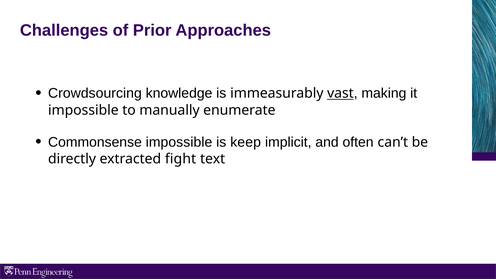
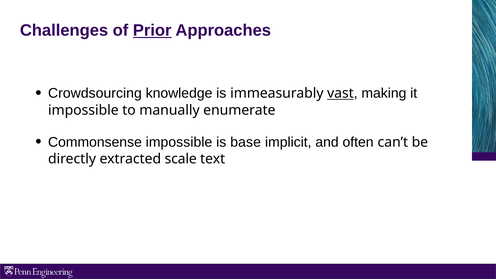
Prior underline: none -> present (152, 30)
keep: keep -> base (246, 142)
fight: fight -> scale (181, 159)
